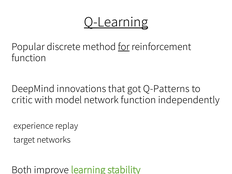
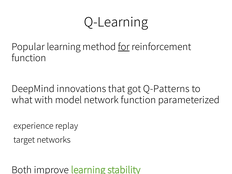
Q-Learning underline: present -> none (116, 22)
Popular discrete: discrete -> learning (64, 47)
critic: critic -> what (22, 100)
independently: independently -> parameterized (189, 100)
